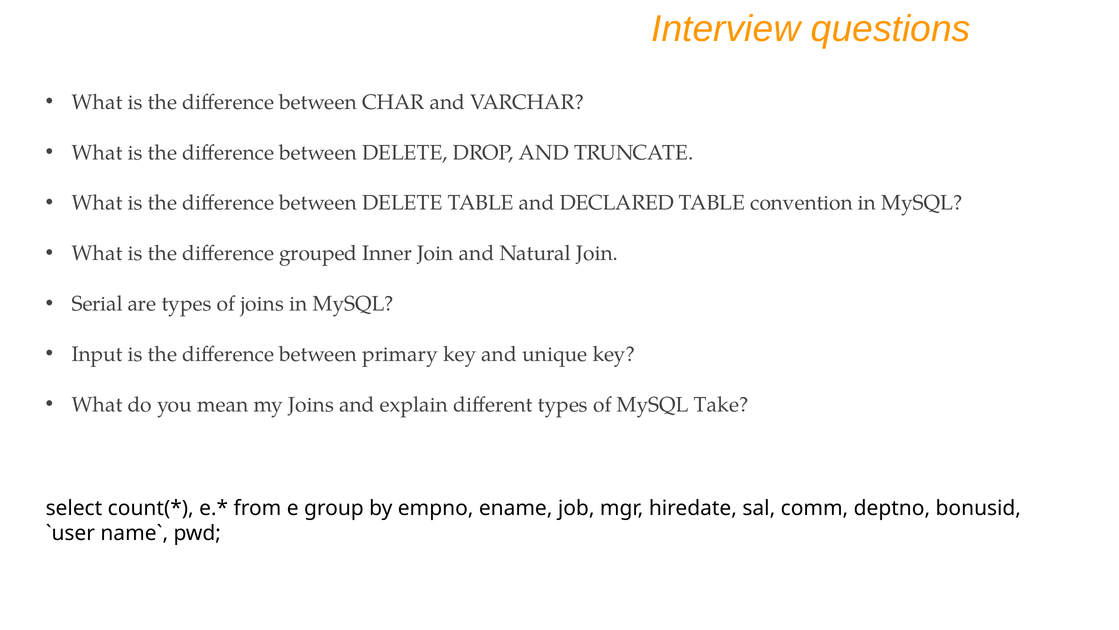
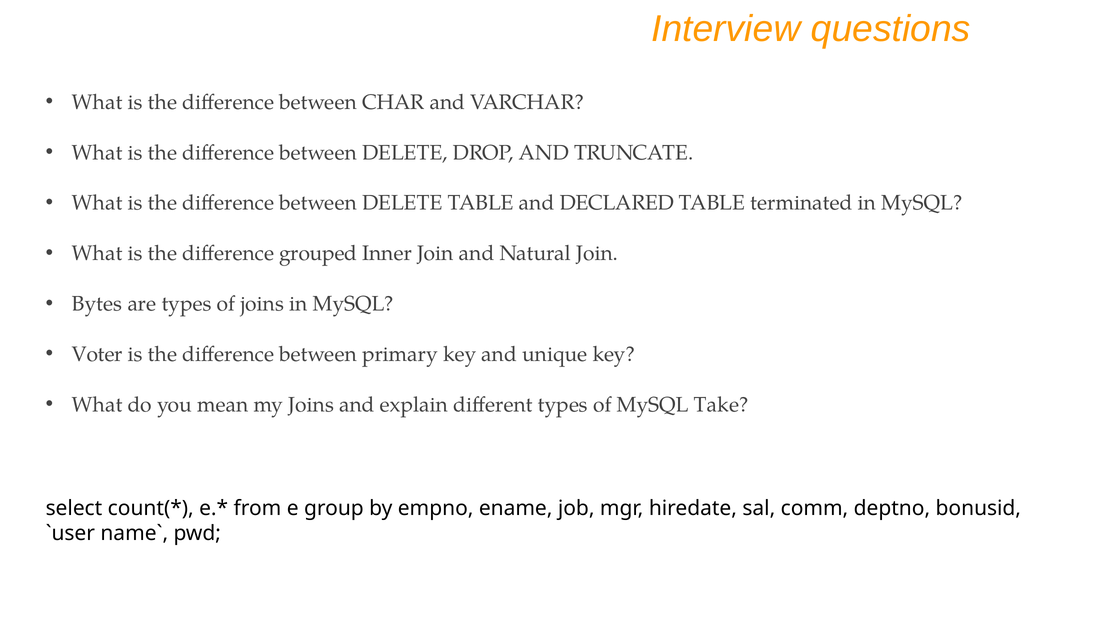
convention: convention -> terminated (801, 203)
Serial: Serial -> Bytes (97, 303)
Input: Input -> Voter (97, 354)
